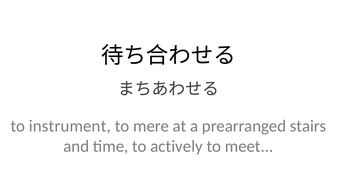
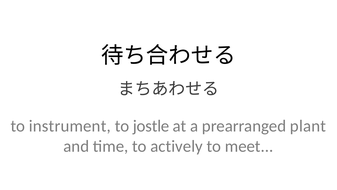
mere: mere -> jostle (151, 126)
stairs: stairs -> plant (308, 126)
